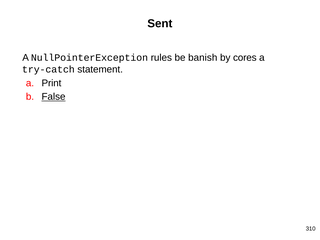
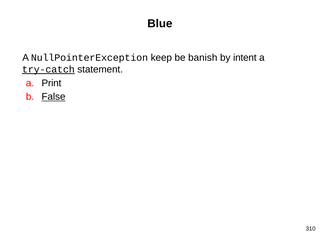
Sent: Sent -> Blue (160, 24)
rules: rules -> keep (161, 58)
cores: cores -> intent (245, 58)
try-catch underline: none -> present (48, 69)
